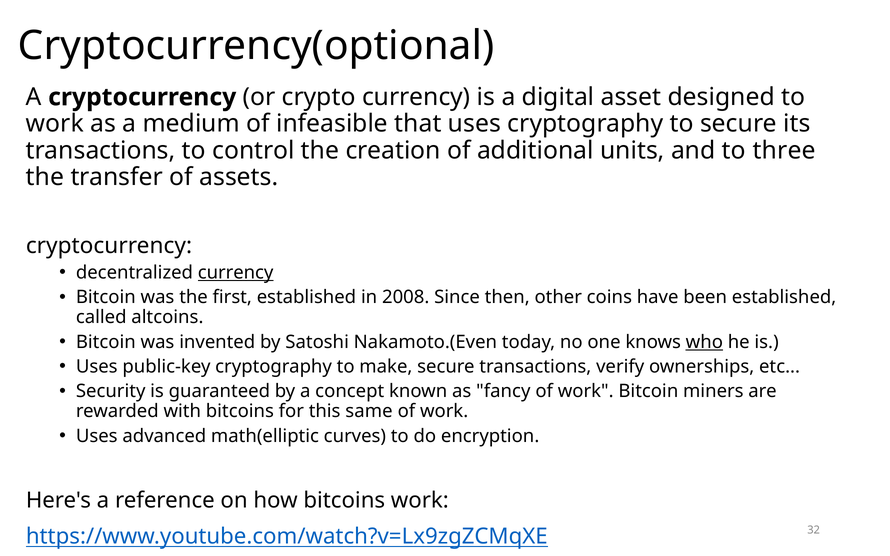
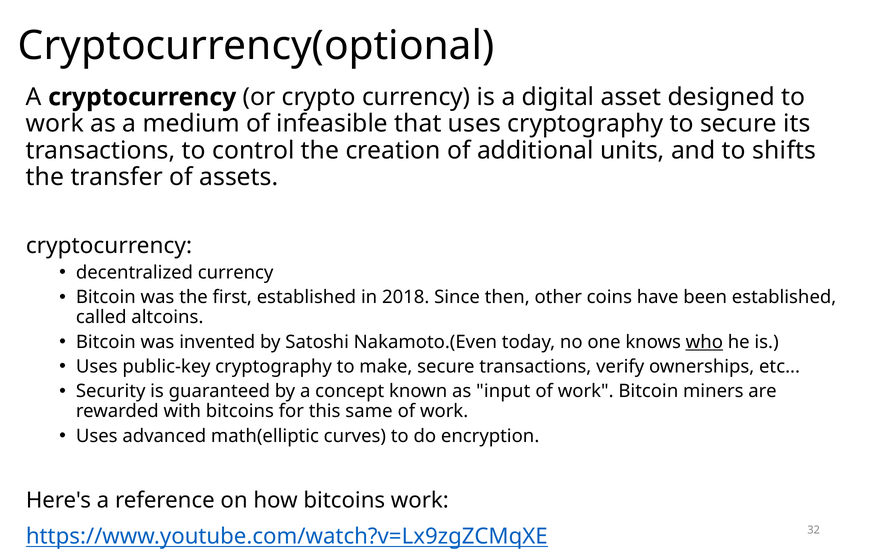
three: three -> shifts (784, 151)
currency underline: present -> none (236, 273)
2008: 2008 -> 2018 (406, 297)
fancy: fancy -> input (503, 391)
